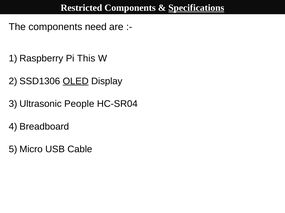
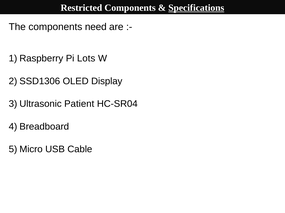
This: This -> Lots (86, 59)
OLED underline: present -> none (76, 81)
People: People -> Patient (79, 104)
